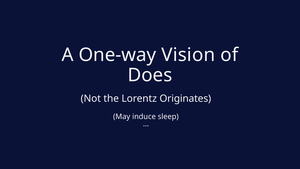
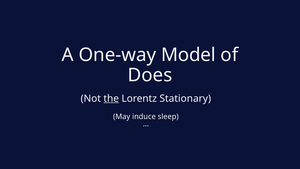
Vision: Vision -> Model (188, 55)
the underline: none -> present (111, 98)
Originates: Originates -> Stationary (185, 98)
